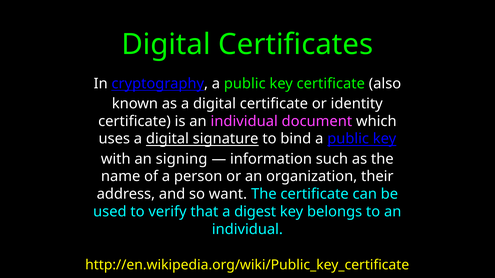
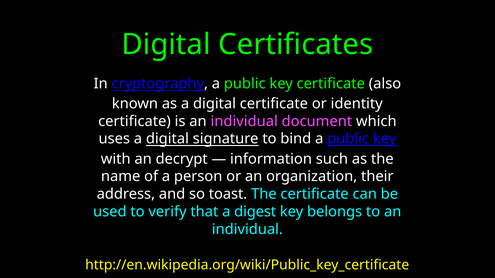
signing: signing -> decrypt (182, 159)
want: want -> toast (228, 194)
